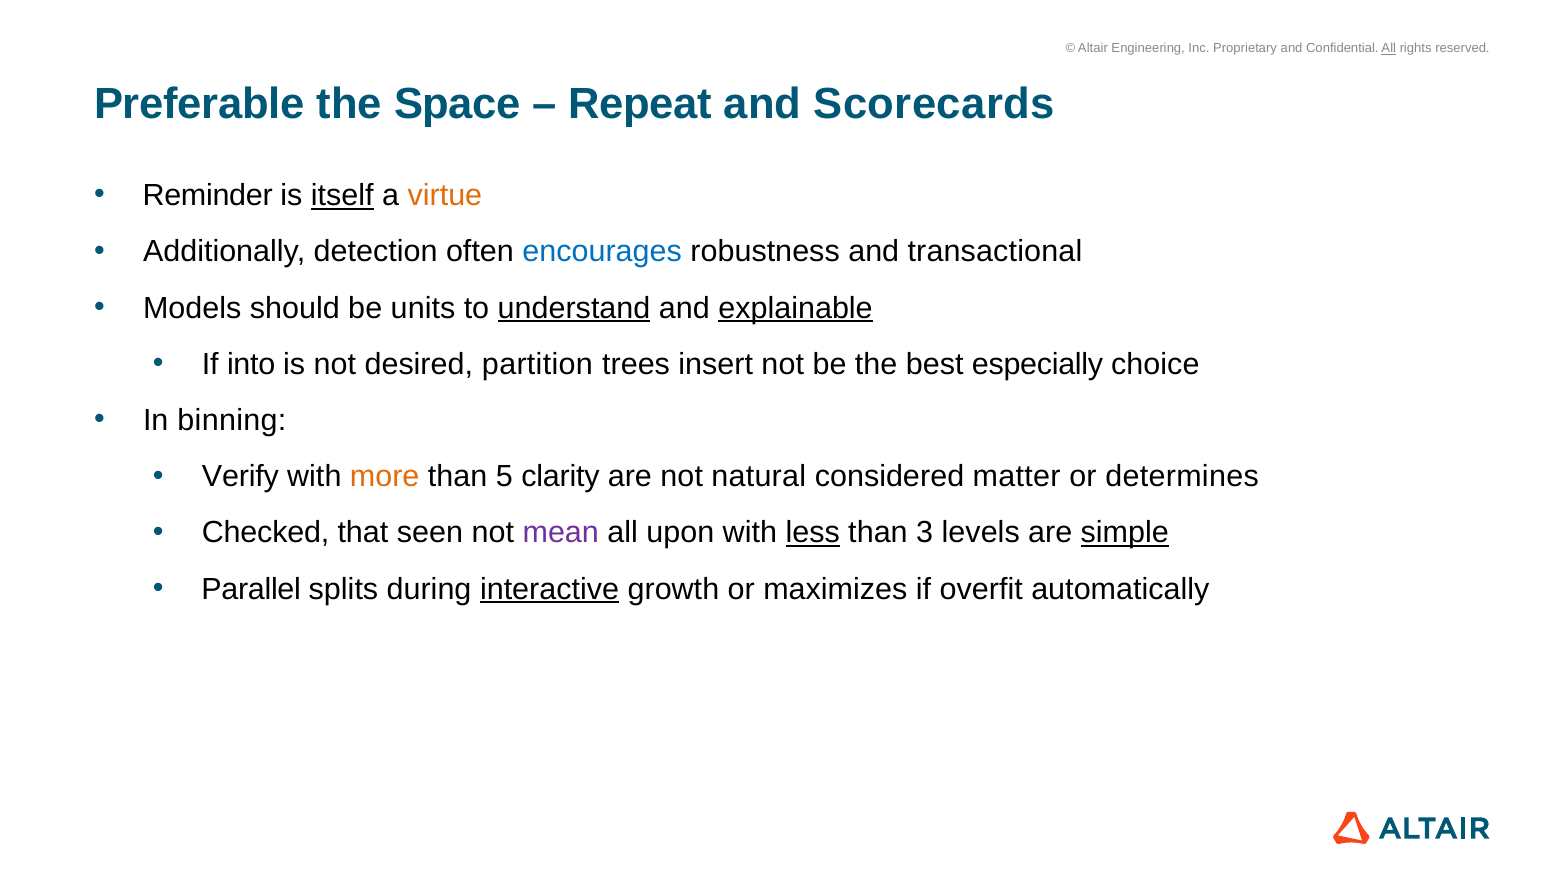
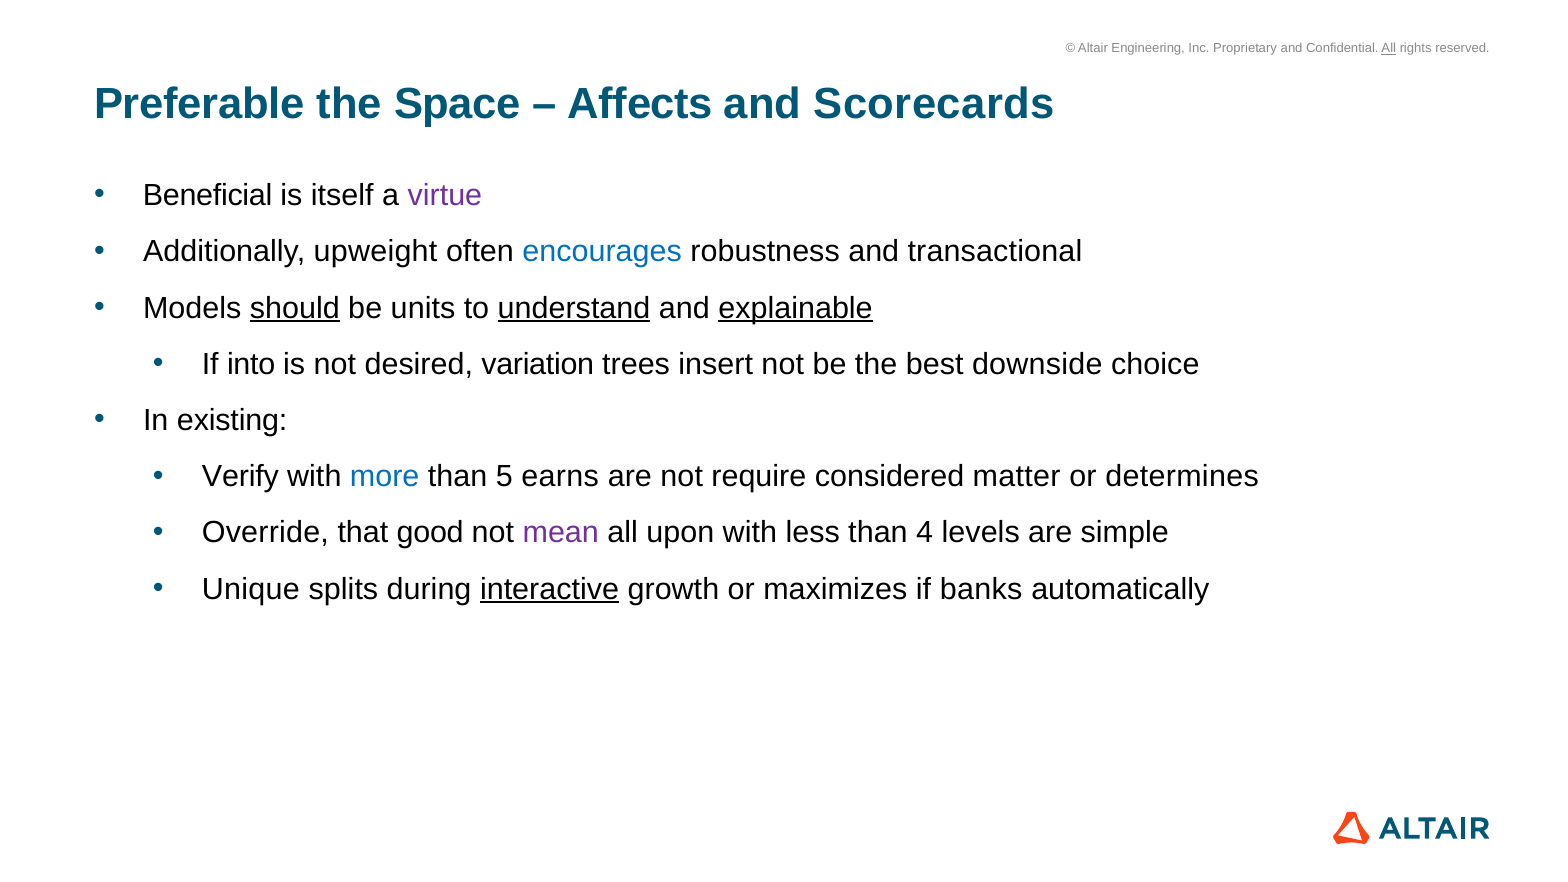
Repeat: Repeat -> Affects (640, 104)
Reminder: Reminder -> Beneficial (208, 196)
itself underline: present -> none (342, 196)
virtue colour: orange -> purple (445, 196)
detection: detection -> upweight (376, 252)
should underline: none -> present (295, 308)
partition: partition -> variation (538, 364)
especially: especially -> downside (1037, 364)
binning: binning -> existing (232, 420)
more colour: orange -> blue (385, 477)
clarity: clarity -> earns (560, 477)
natural: natural -> require (759, 477)
Checked: Checked -> Override (265, 533)
seen: seen -> good (430, 533)
less underline: present -> none (813, 533)
3: 3 -> 4 (925, 533)
simple underline: present -> none (1125, 533)
Parallel: Parallel -> Unique (251, 589)
overfit: overfit -> banks (981, 589)
